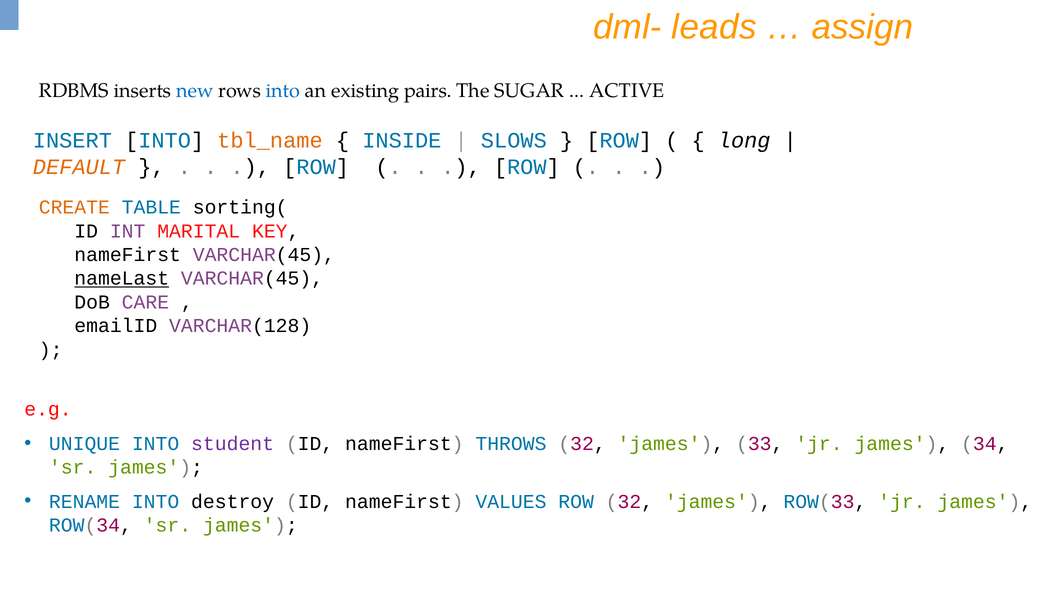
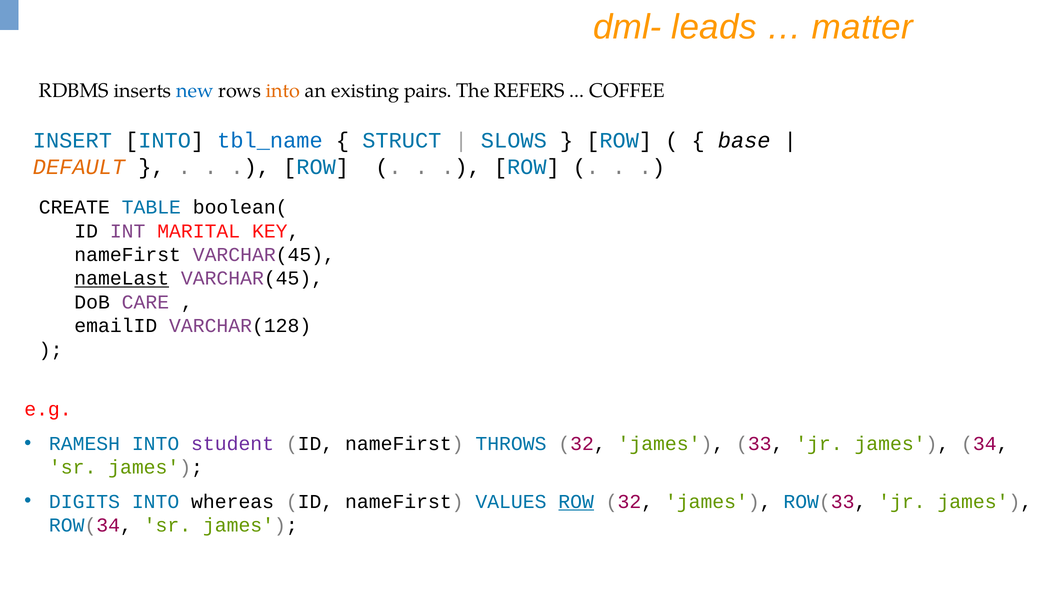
assign: assign -> matter (862, 27)
into colour: blue -> orange (283, 91)
SUGAR: SUGAR -> REFERS (529, 91)
ACTIVE: ACTIVE -> COFFEE (627, 91)
tbl_name colour: orange -> blue (270, 141)
INSIDE: INSIDE -> STRUCT (402, 141)
long: long -> base (744, 141)
CREATE colour: orange -> black (74, 208)
sorting(: sorting( -> boolean( (240, 208)
UNIQUE: UNIQUE -> RAMESH (85, 444)
RENAME: RENAME -> DIGITS (85, 502)
destroy: destroy -> whereas (233, 502)
ROW underline: none -> present (576, 502)
